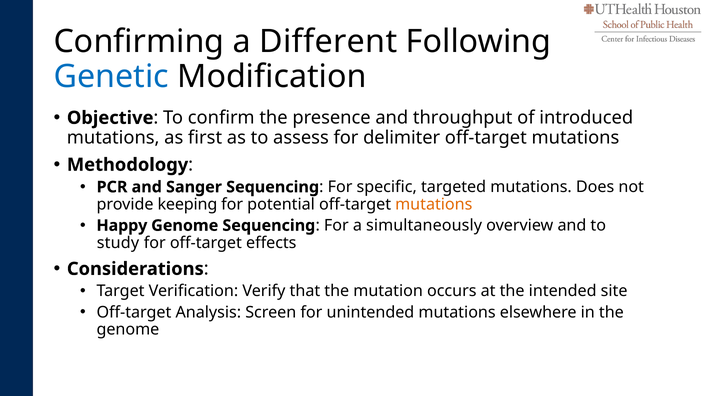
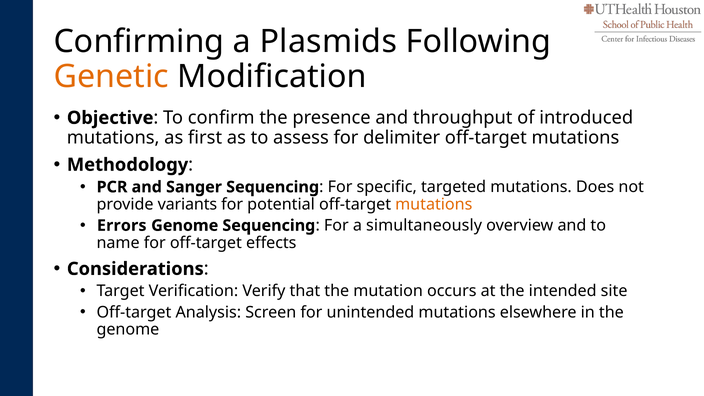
Different: Different -> Plasmids (328, 42)
Genetic colour: blue -> orange (111, 77)
keeping: keeping -> variants (187, 204)
Happy: Happy -> Errors (122, 226)
study: study -> name (118, 243)
